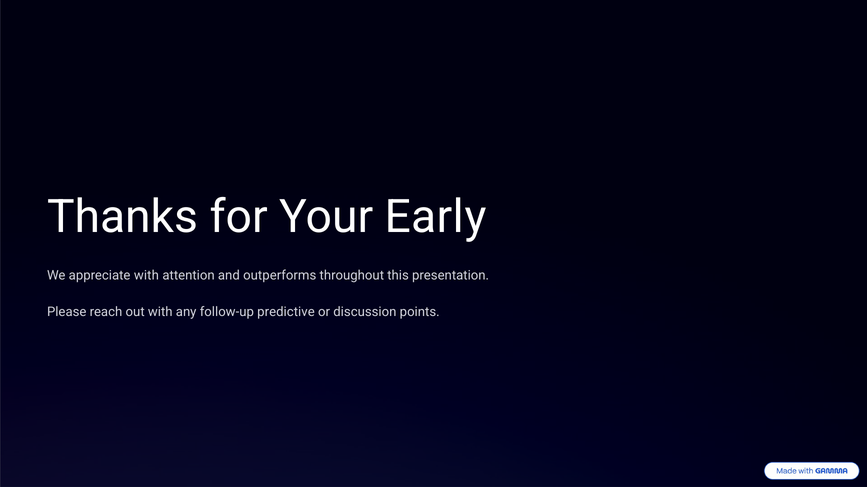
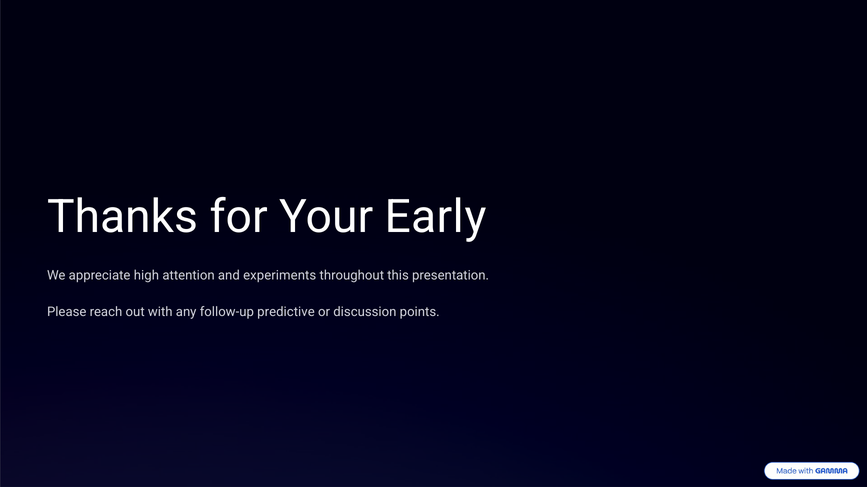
appreciate with: with -> high (146, 276)
outperforms: outperforms -> experiments (280, 276)
